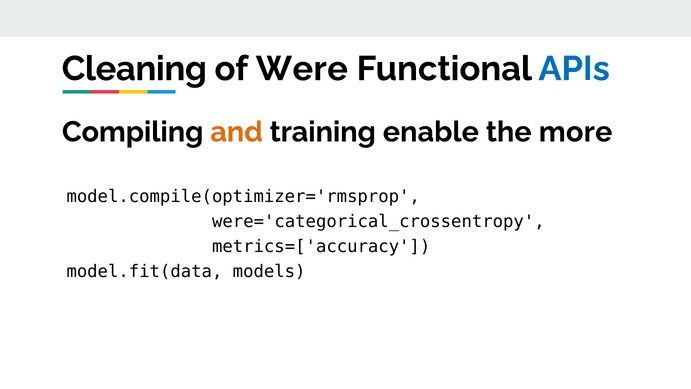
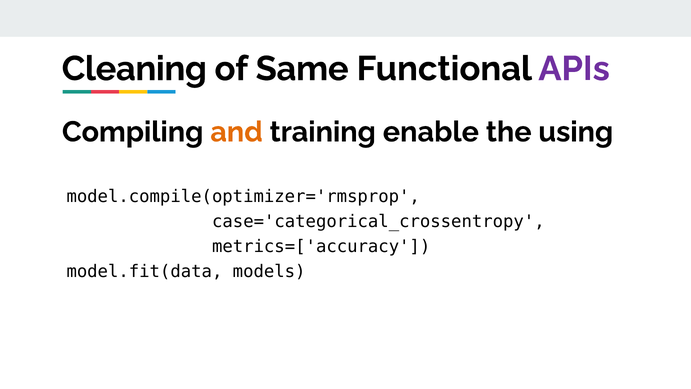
Were: Were -> Same (302, 69)
APIs colour: blue -> purple (574, 69)
more: more -> using (576, 132)
were='categorical_crossentropy: were='categorical_crossentropy -> case='categorical_crossentropy (378, 221)
